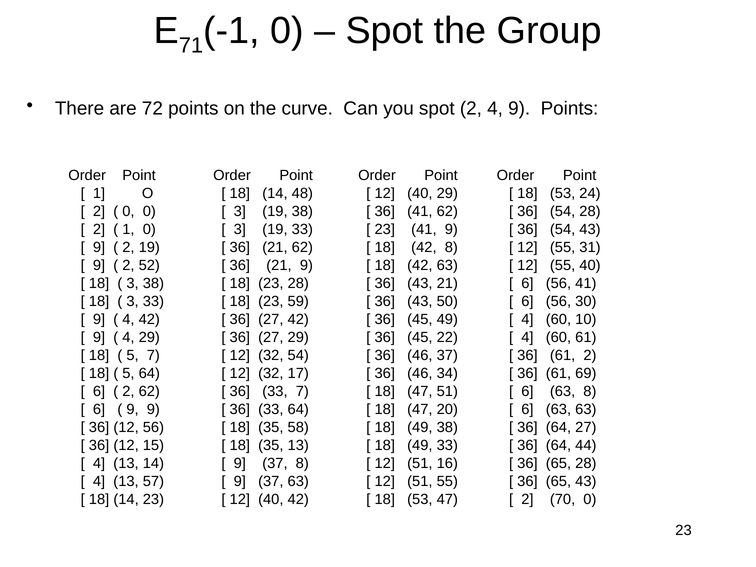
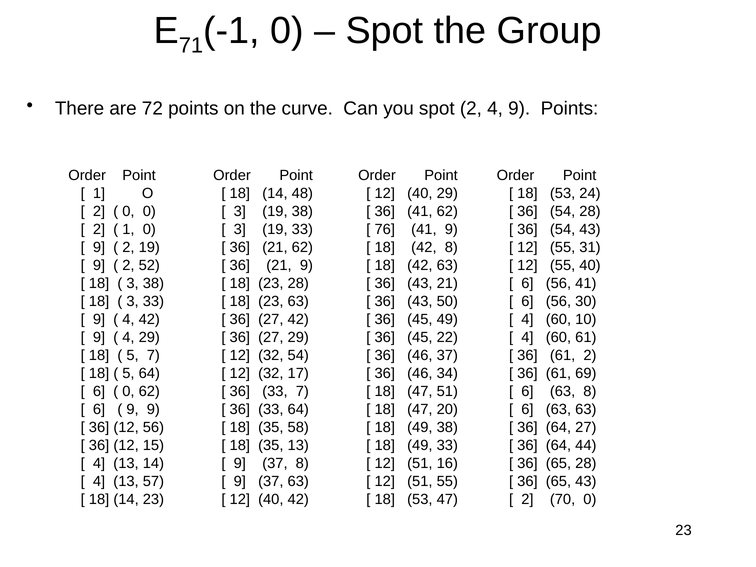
23: 23 -> 76 (385, 229)
23 59: 59 -> 63 (298, 302)
2: 2 -> 0 (128, 392)
